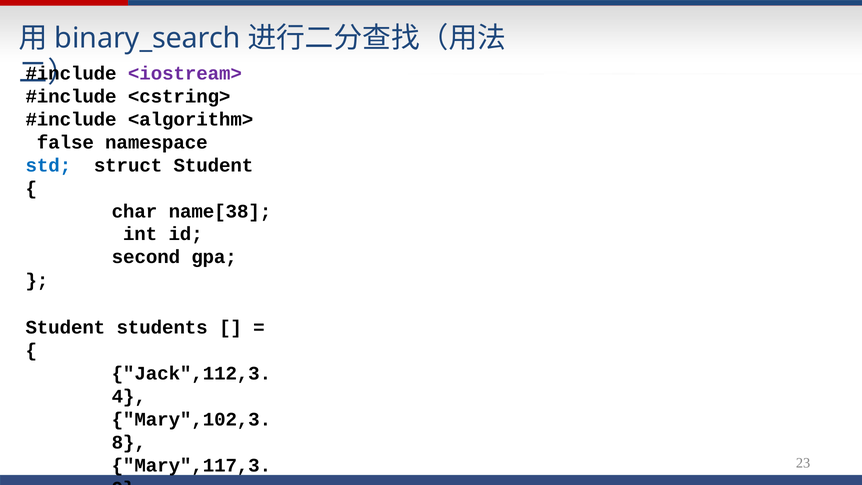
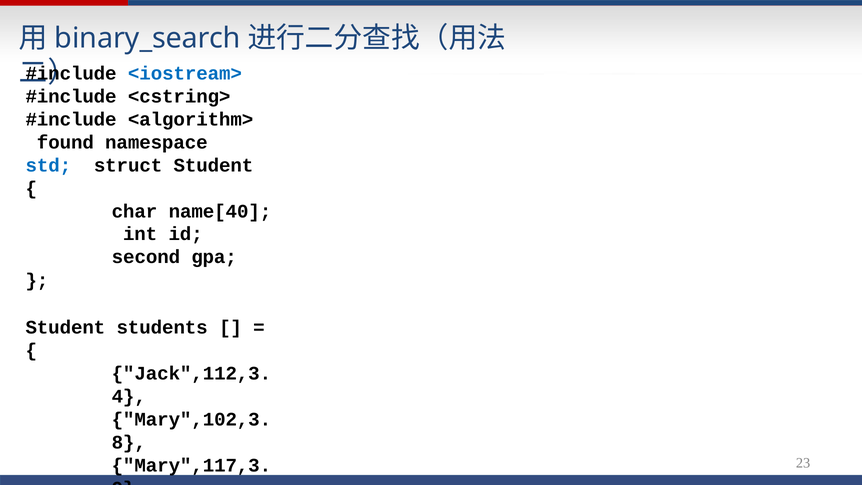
<iostream> colour: purple -> blue (185, 73)
false: false -> found (65, 142)
name[38: name[38 -> name[40 (220, 211)
